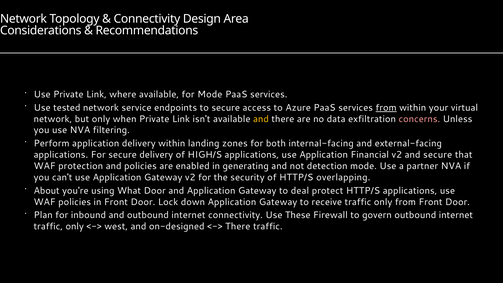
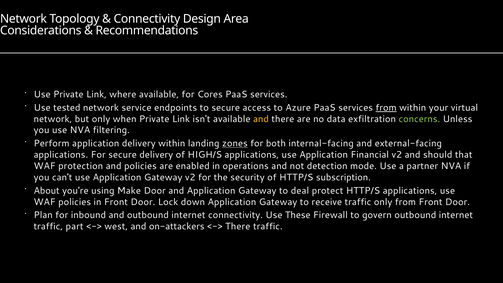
for Mode: Mode -> Cores (210, 94)
concerns colour: pink -> light green (419, 119)
zones underline: none -> present (235, 143)
and secure: secure -> should (438, 155)
generating: generating -> operations (246, 166)
overlapping: overlapping -> subscription (343, 177)
What: What -> Make (129, 191)
only: only -> part (75, 226)
on-designed: on-designed -> on-attackers (177, 226)
